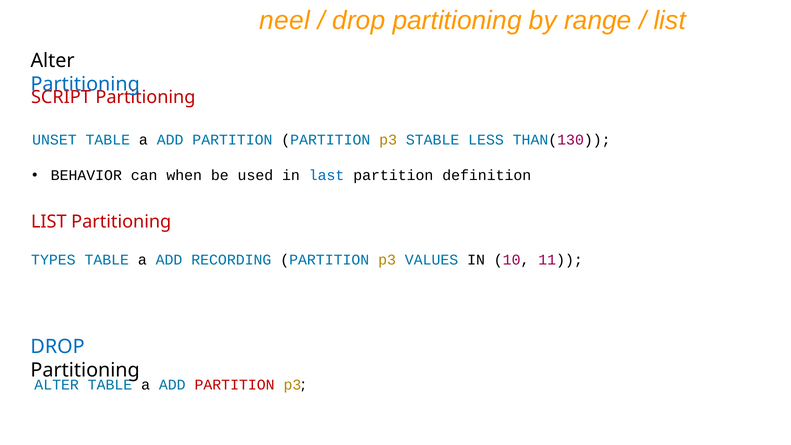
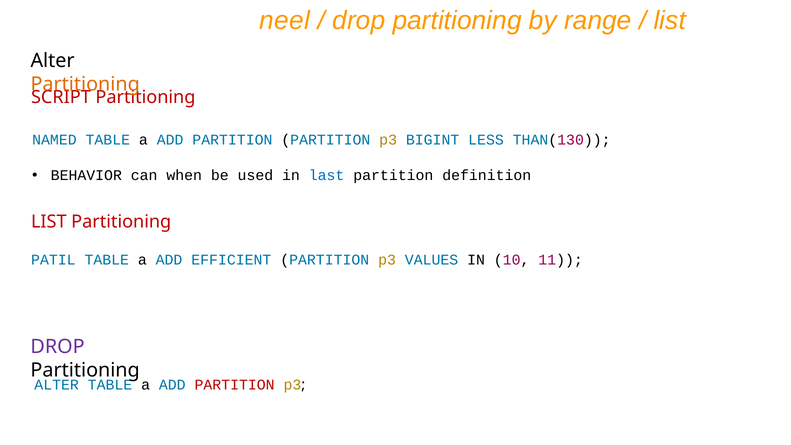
Partitioning colour: blue -> orange (85, 84)
UNSET: UNSET -> NAMED (54, 140)
STABLE: STABLE -> BIGINT (433, 140)
TYPES: TYPES -> PATIL (53, 260)
RECORDING: RECORDING -> EFFICIENT (231, 260)
DROP colour: blue -> purple (58, 347)
